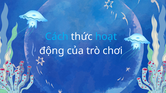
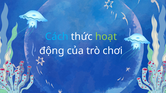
hoạt colour: light blue -> light green (106, 37)
